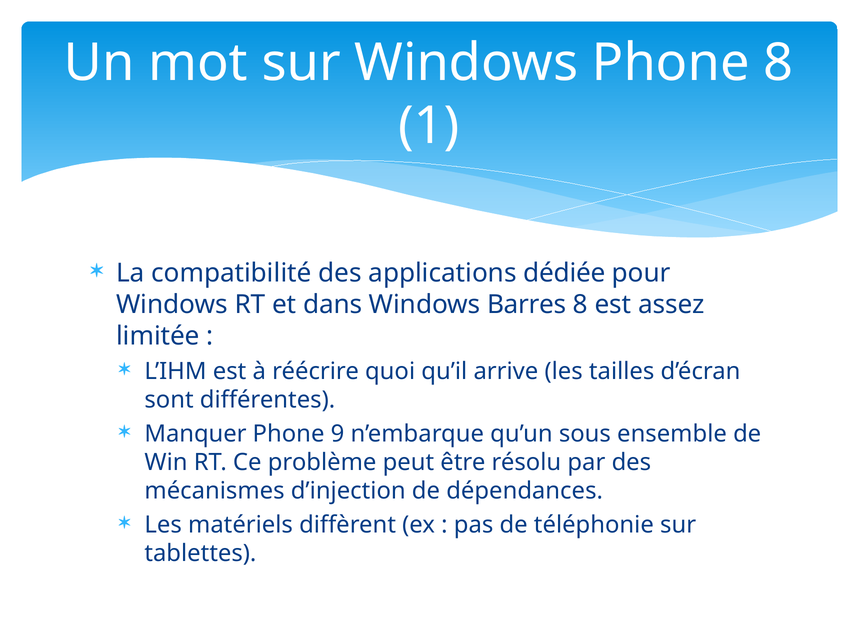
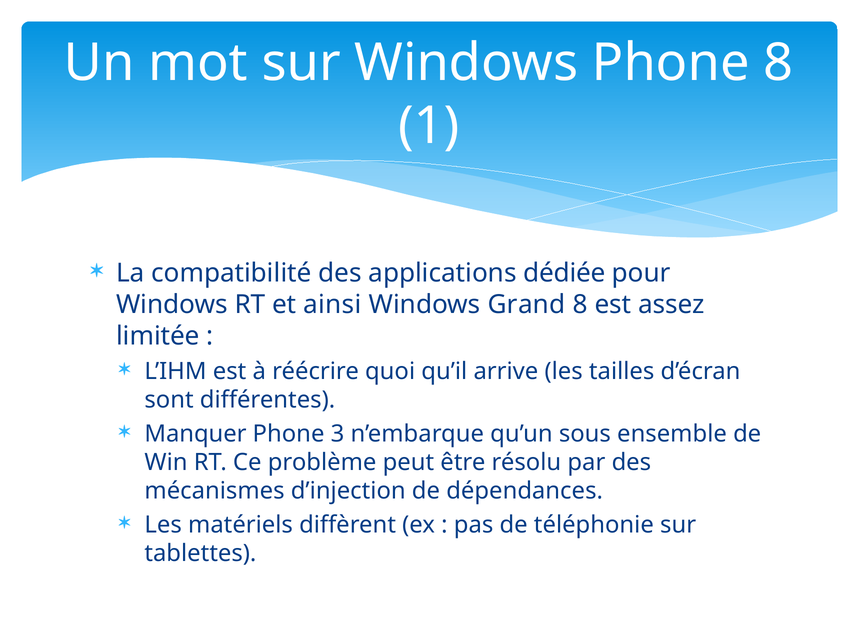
dans: dans -> ainsi (332, 304)
Barres: Barres -> Grand (527, 304)
9: 9 -> 3 (338, 433)
